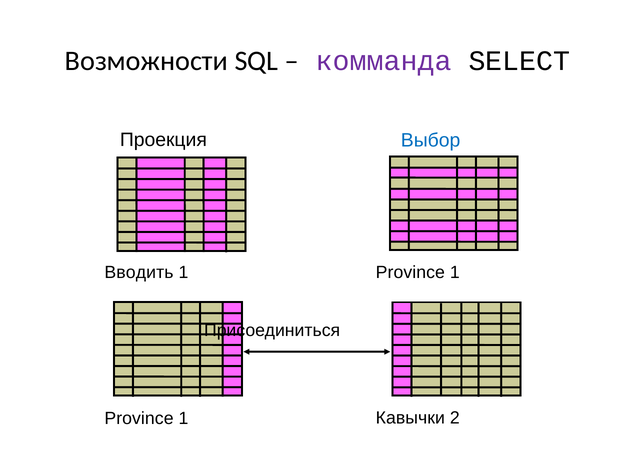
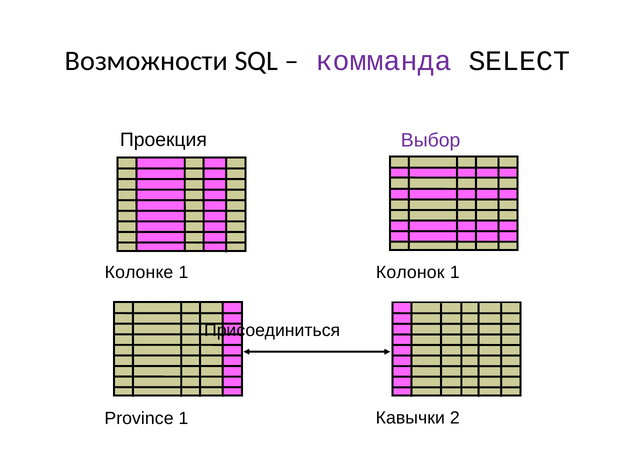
Выбор colour: blue -> purple (431, 141)
Province: Province -> Колонок (410, 272)
Вводить: Вводить -> Колонке (139, 273)
